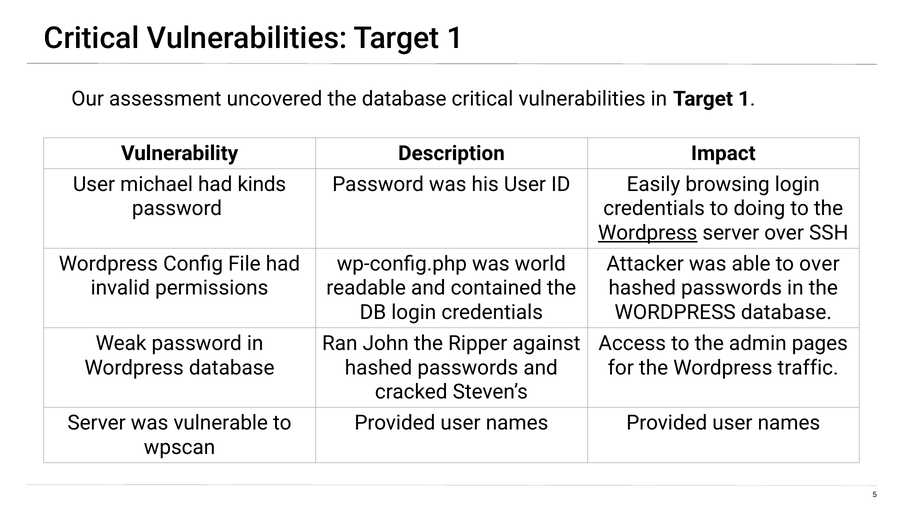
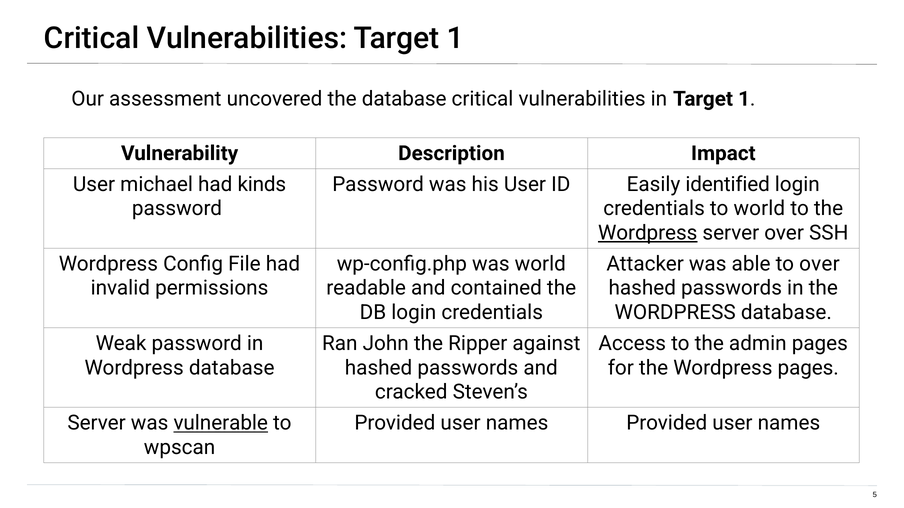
browsing: browsing -> identified (728, 185)
to doing: doing -> world (759, 209)
Wordpress traffic: traffic -> pages (808, 368)
vulnerable underline: none -> present (221, 424)
